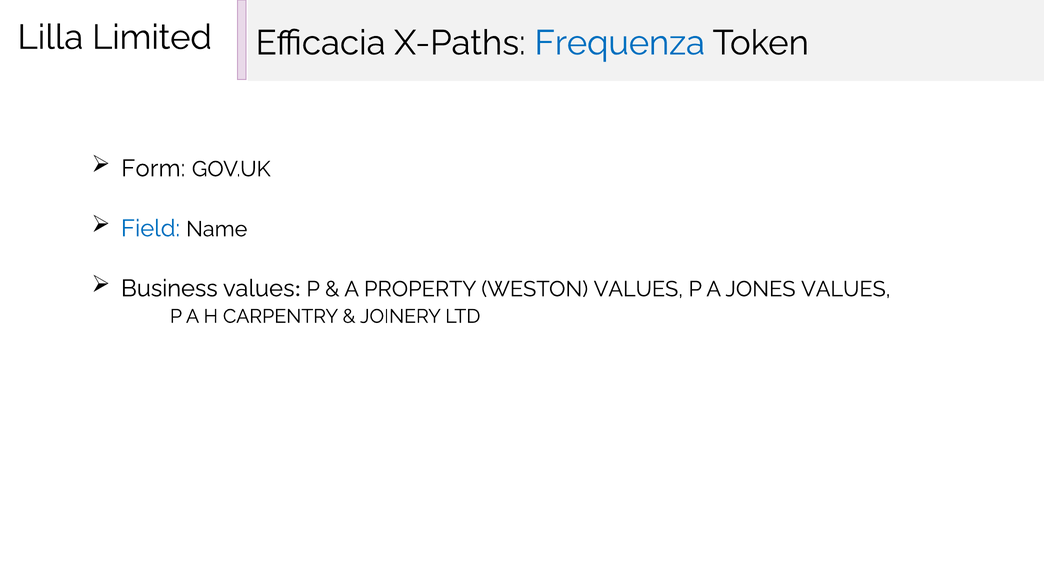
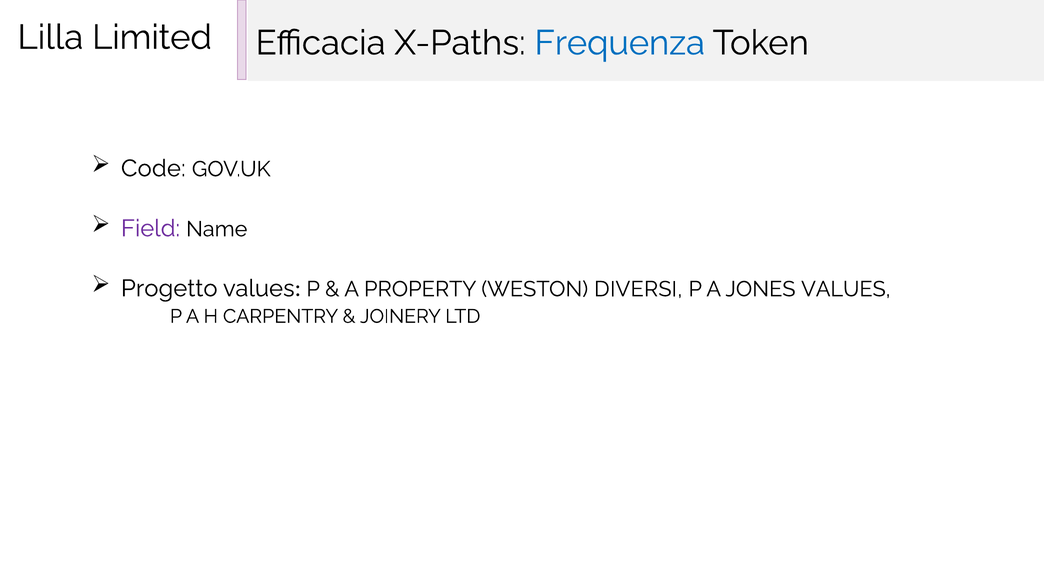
Form: Form -> Code (153, 168)
Field colour: blue -> purple (150, 229)
Business: Business -> Progetto (169, 289)
WESTON VALUES: VALUES -> DIVERSI (638, 289)
